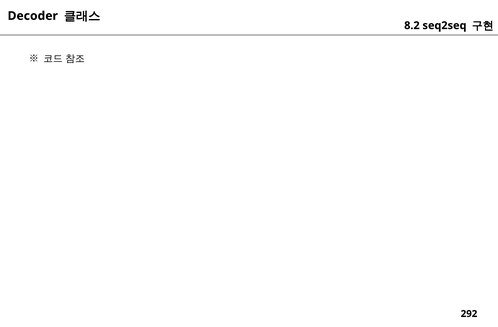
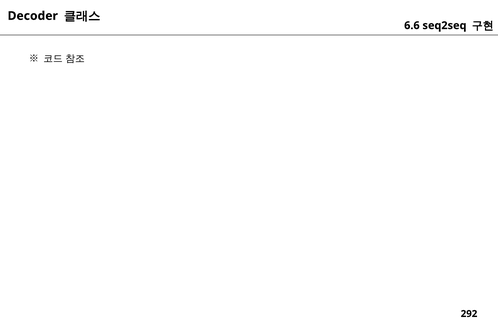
8.2: 8.2 -> 6.6 (412, 26)
